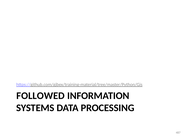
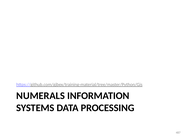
FOLLOWED: FOLLOWED -> NUMERALS (41, 96)
